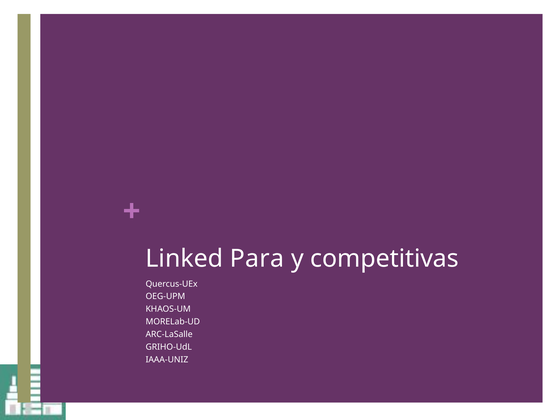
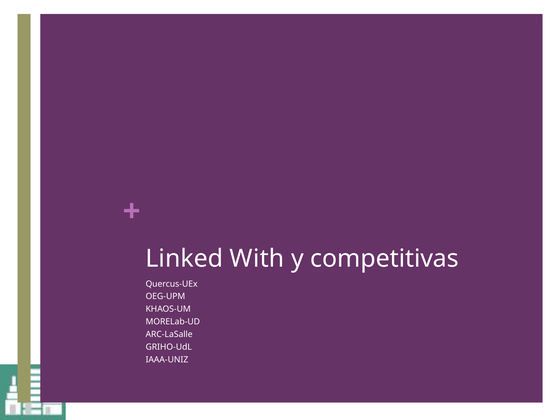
Para: Para -> With (257, 259)
